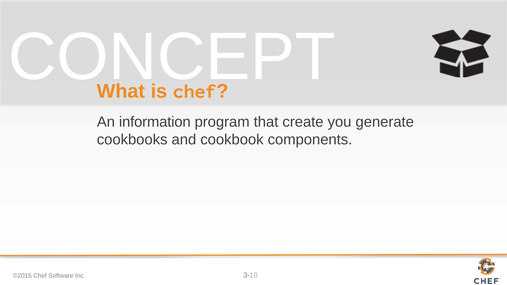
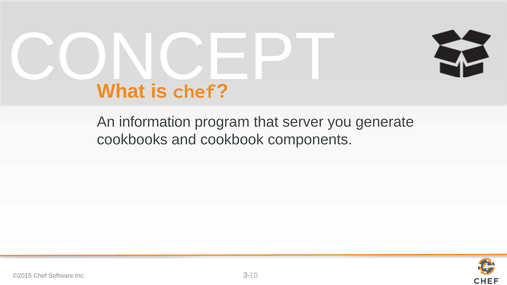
create: create -> server (303, 122)
